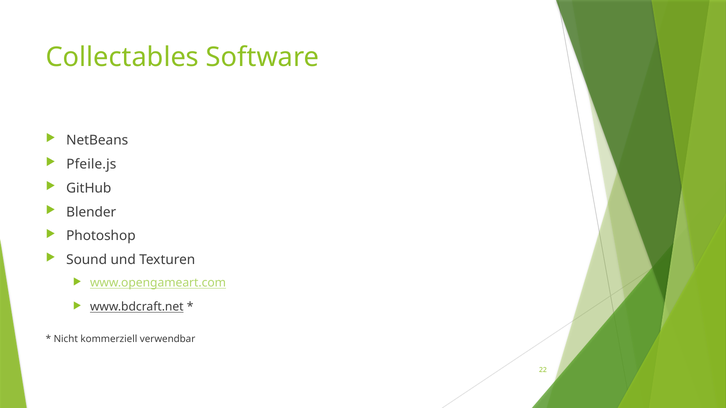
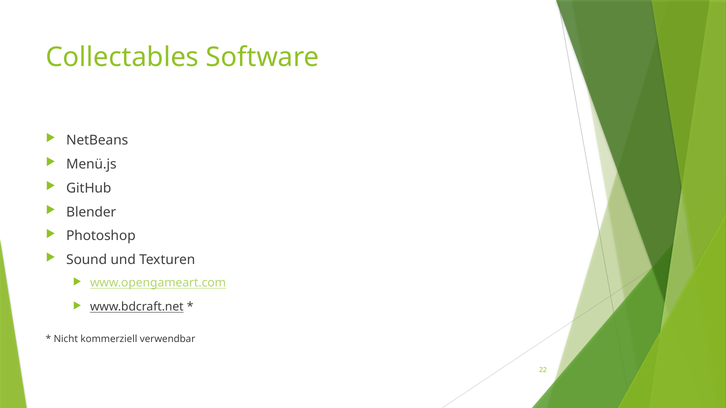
Pfeile.js: Pfeile.js -> Menü.js (91, 164)
